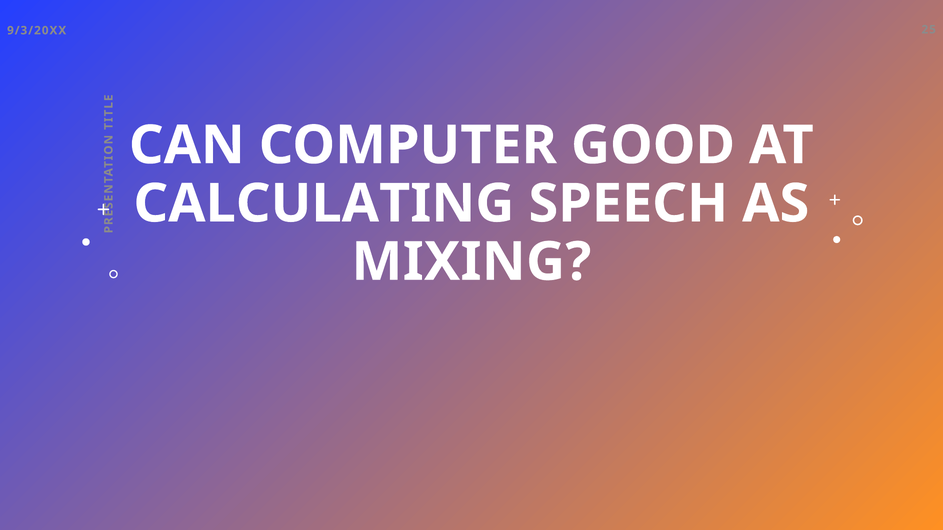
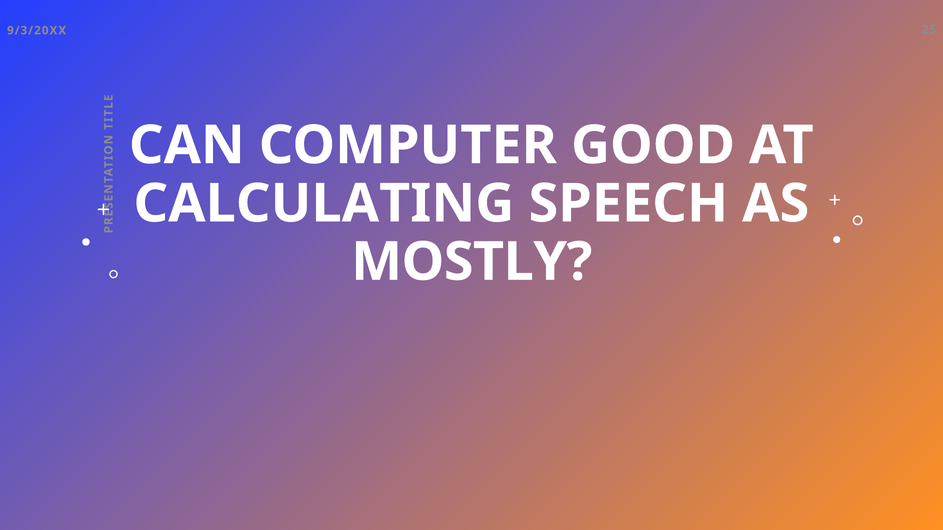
MIXING: MIXING -> MOSTLY (472, 262)
